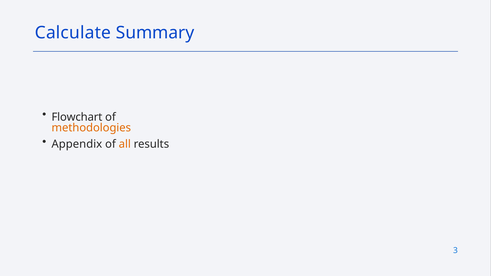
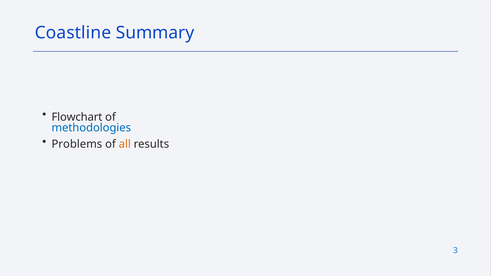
Calculate: Calculate -> Coastline (73, 33)
methodologies colour: orange -> blue (91, 128)
Appendix: Appendix -> Problems (77, 144)
